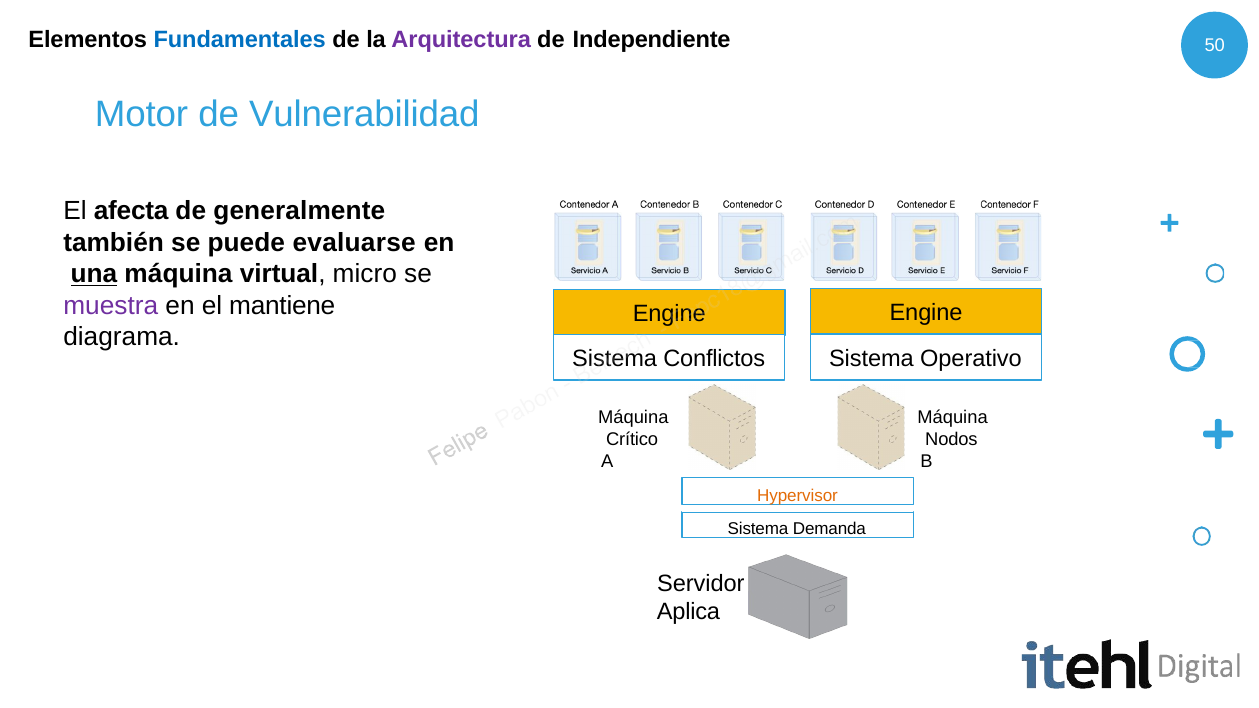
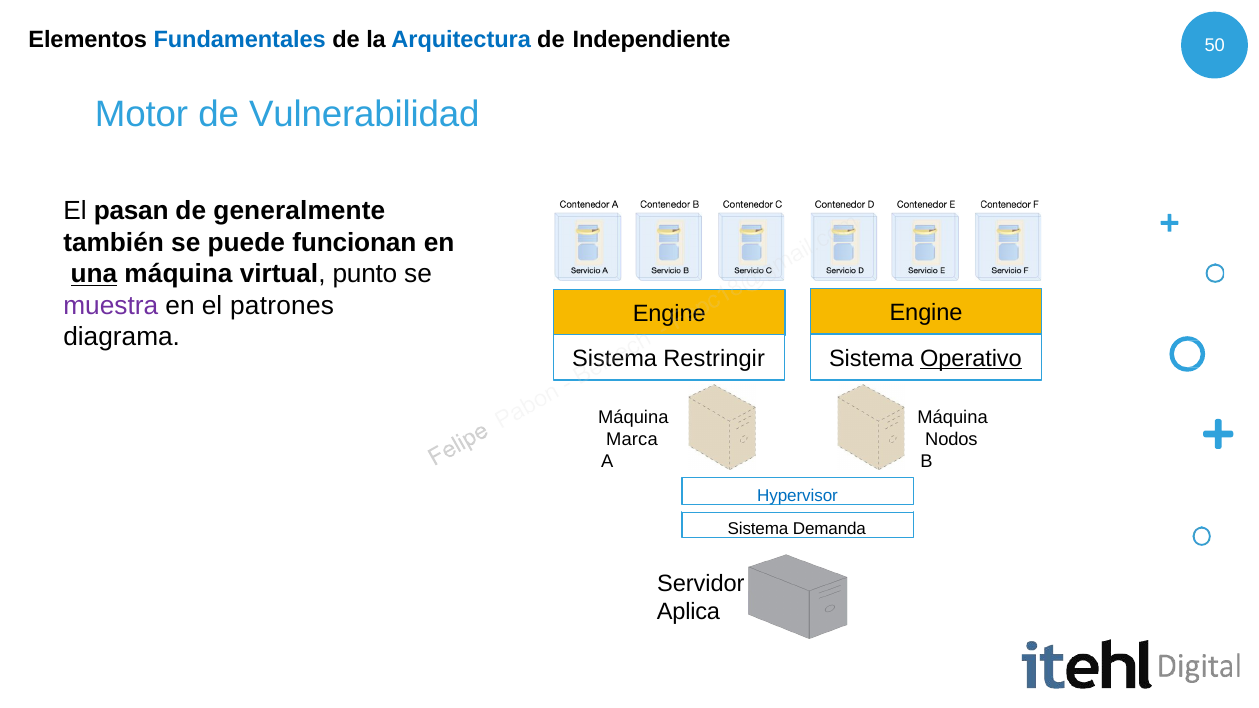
Arquitectura colour: purple -> blue (461, 39)
afecta: afecta -> pasan (131, 211)
evaluarse: evaluarse -> funcionan (354, 243)
micro: micro -> punto (365, 274)
mantiene: mantiene -> patrones (282, 306)
Conflictos: Conflictos -> Restringir (714, 358)
Operativo underline: none -> present (971, 358)
Crítico: Crítico -> Marca (632, 439)
Hypervisor colour: orange -> blue (798, 496)
